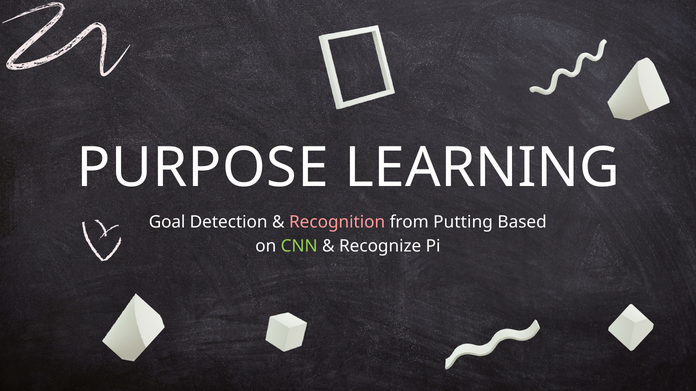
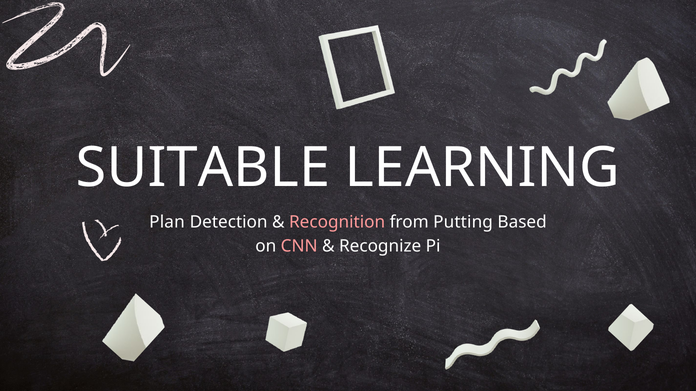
PURPOSE: PURPOSE -> SUITABLE (203, 168)
Goal: Goal -> Plan (167, 222)
CNN colour: light green -> pink (299, 247)
